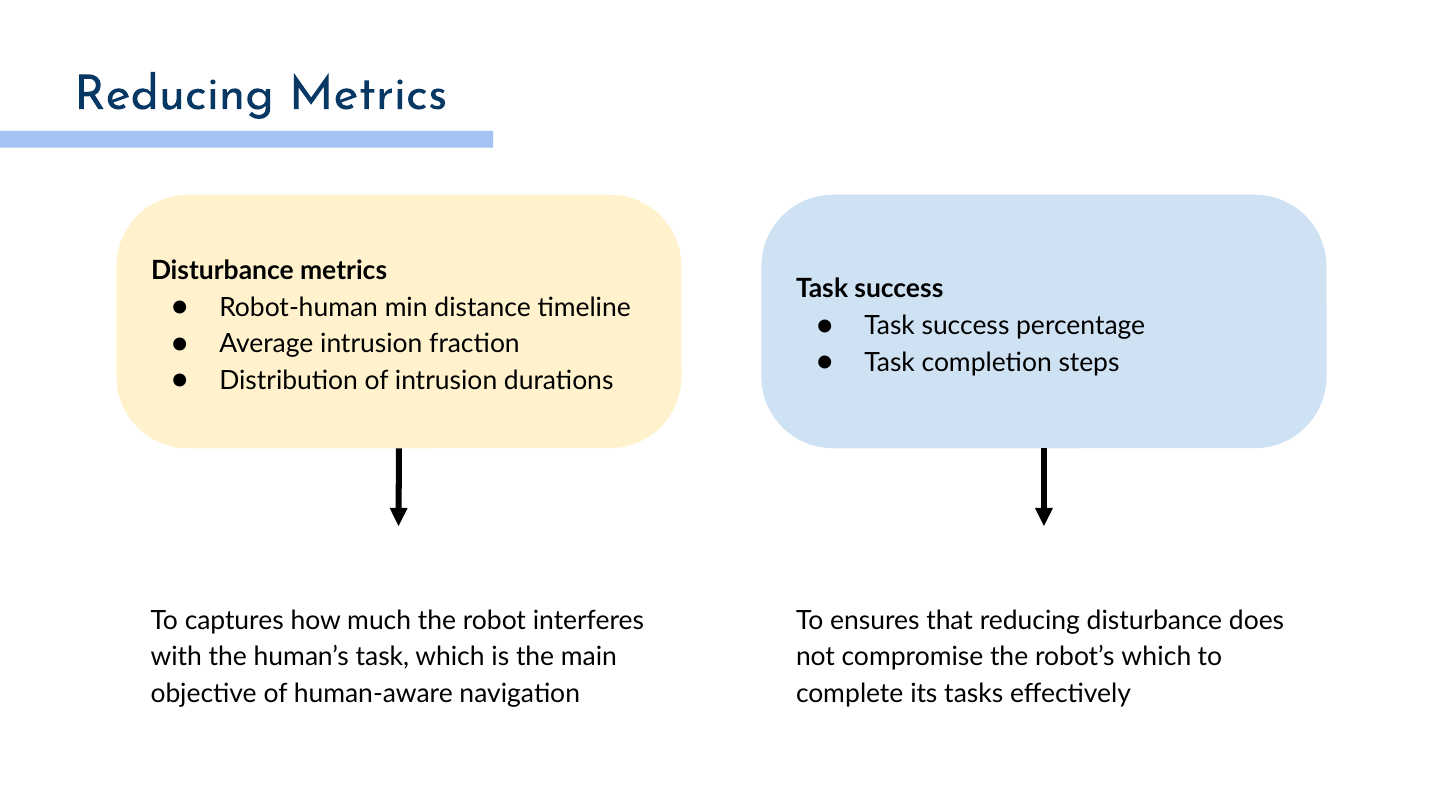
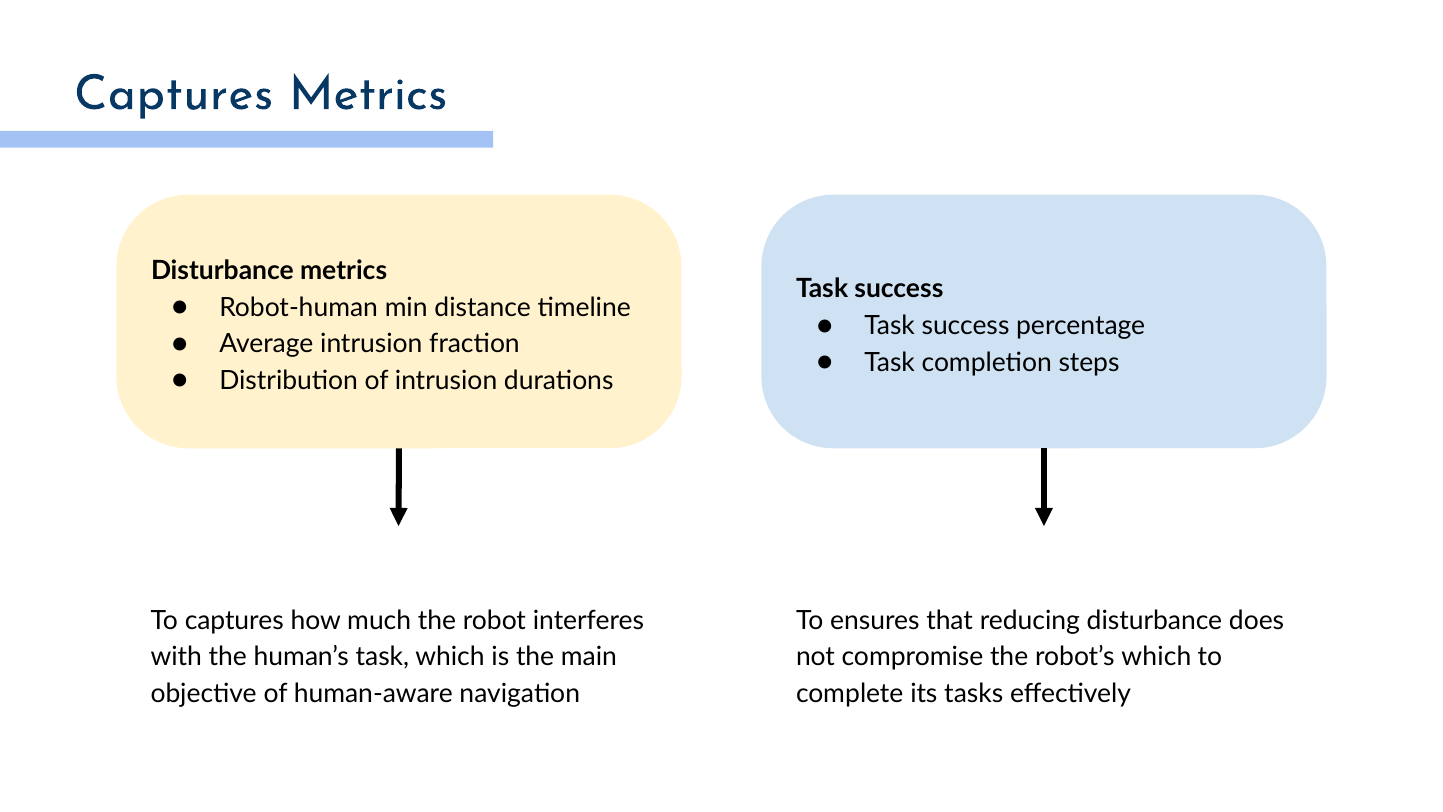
Reducing: Reducing -> Captures (174, 93)
